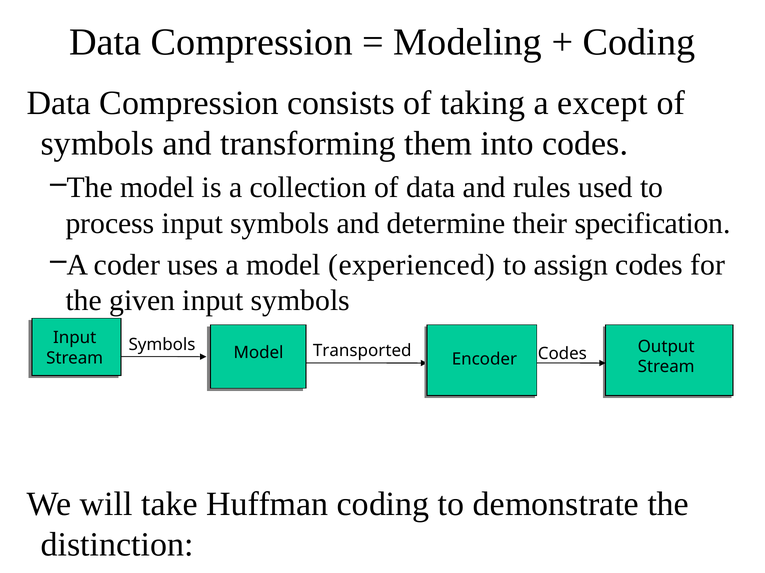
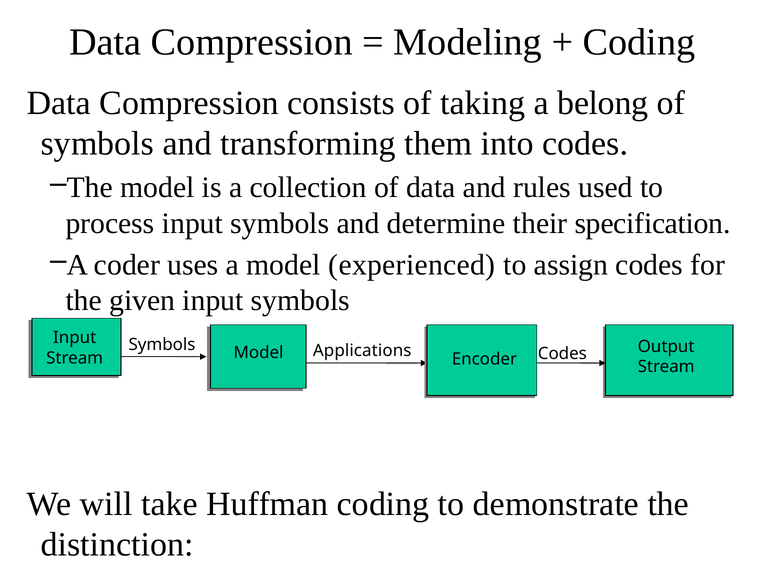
except: except -> belong (603, 103)
Transported: Transported -> Applications (362, 351)
